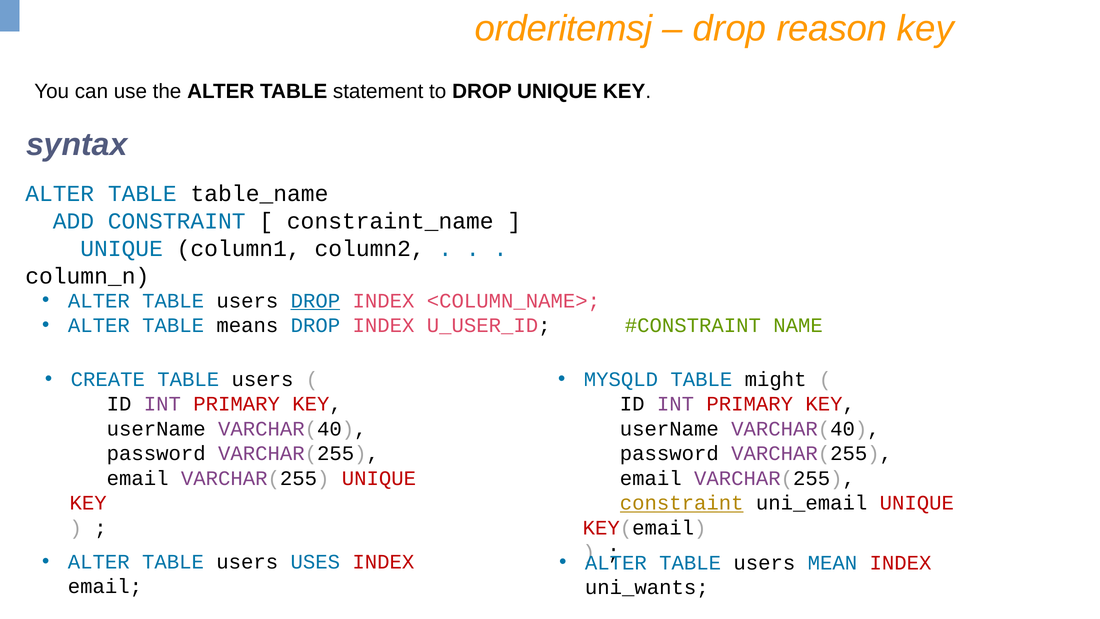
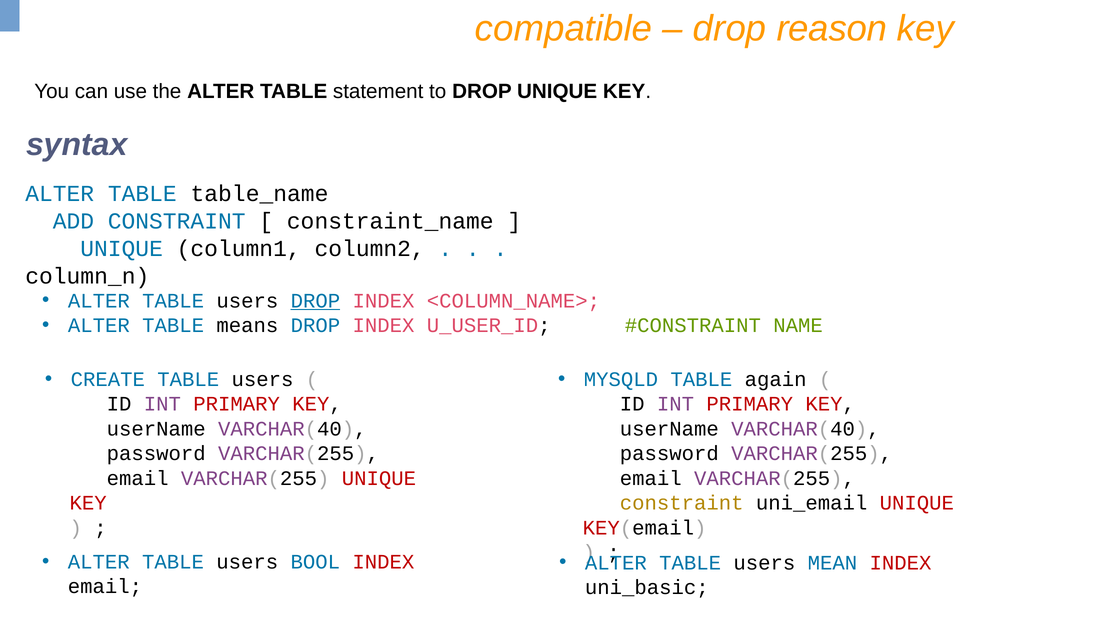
orderitemsj: orderitemsj -> compatible (564, 29)
might: might -> again (776, 379)
constraint underline: present -> none (682, 503)
USES: USES -> BOOL (315, 562)
uni_wants: uni_wants -> uni_basic (647, 587)
